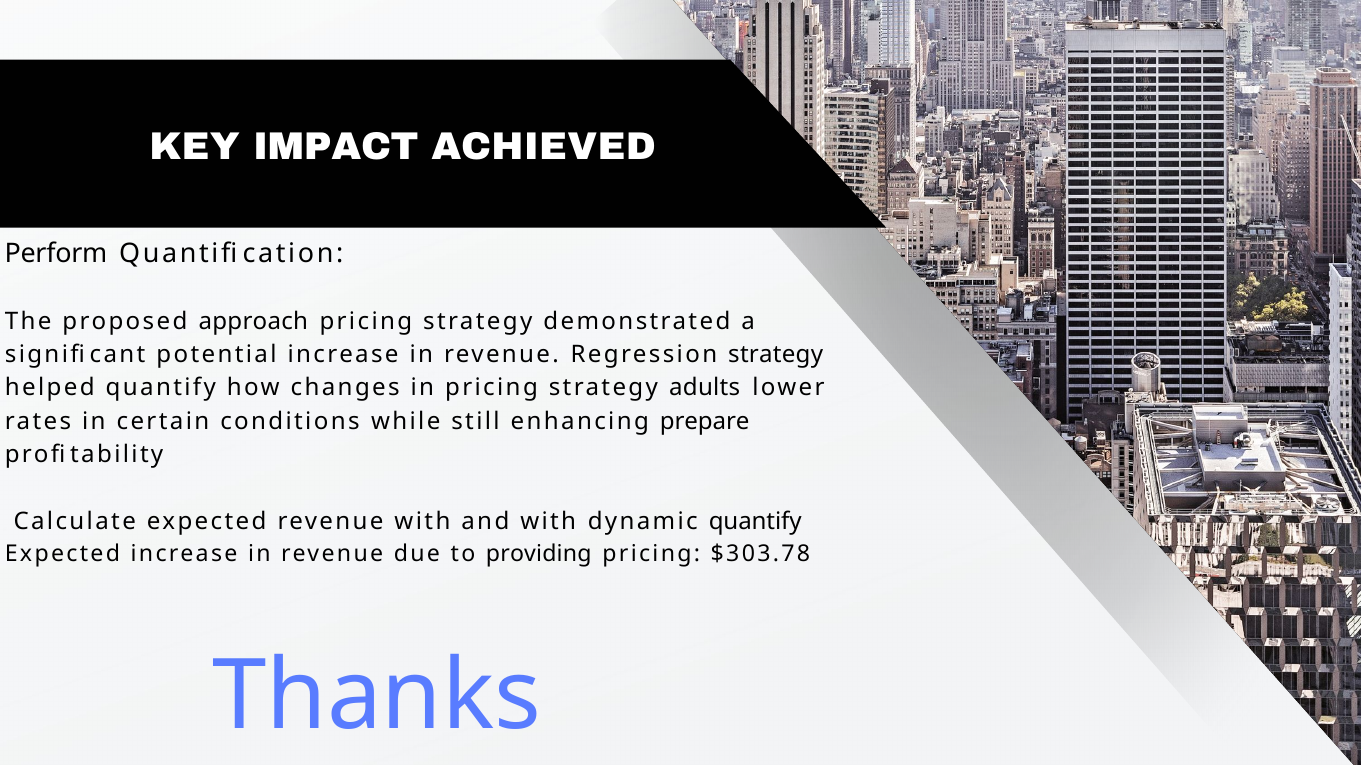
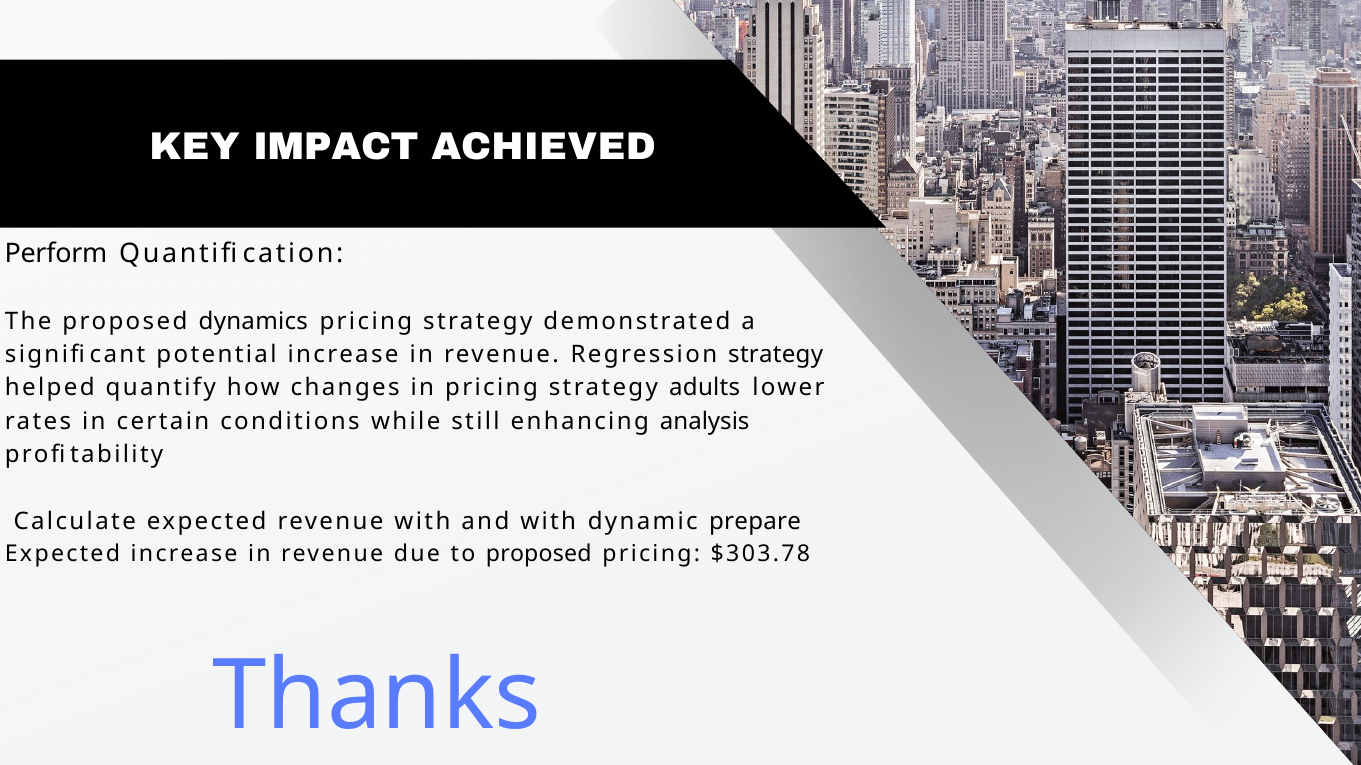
approach: approach -> dynamics (253, 322)
prepare: prepare -> analysis (705, 422)
dynamic quantify: quantify -> prepare (755, 522)
to providing: providing -> proposed (539, 554)
